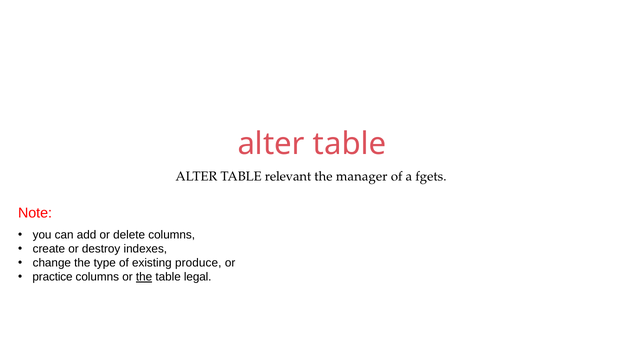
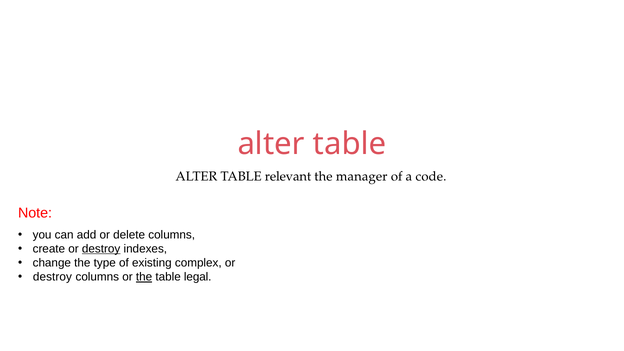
fgets: fgets -> code (431, 176)
destroy underline: none -> present (101, 249)
produce: produce -> complex (198, 263)
practice: practice -> destroy (52, 277)
